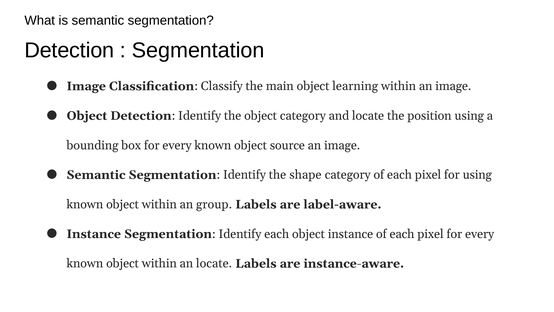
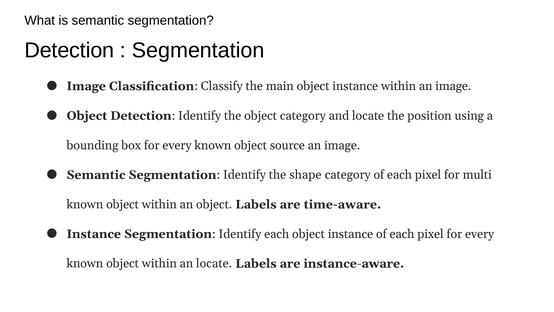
main object learning: learning -> instance (355, 86)
for using: using -> multi (477, 175)
an group: group -> object (214, 204)
label-aware: label-aware -> time-aware (342, 204)
